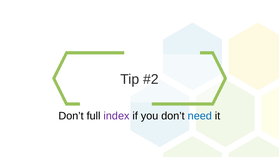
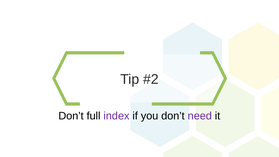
need colour: blue -> purple (200, 116)
